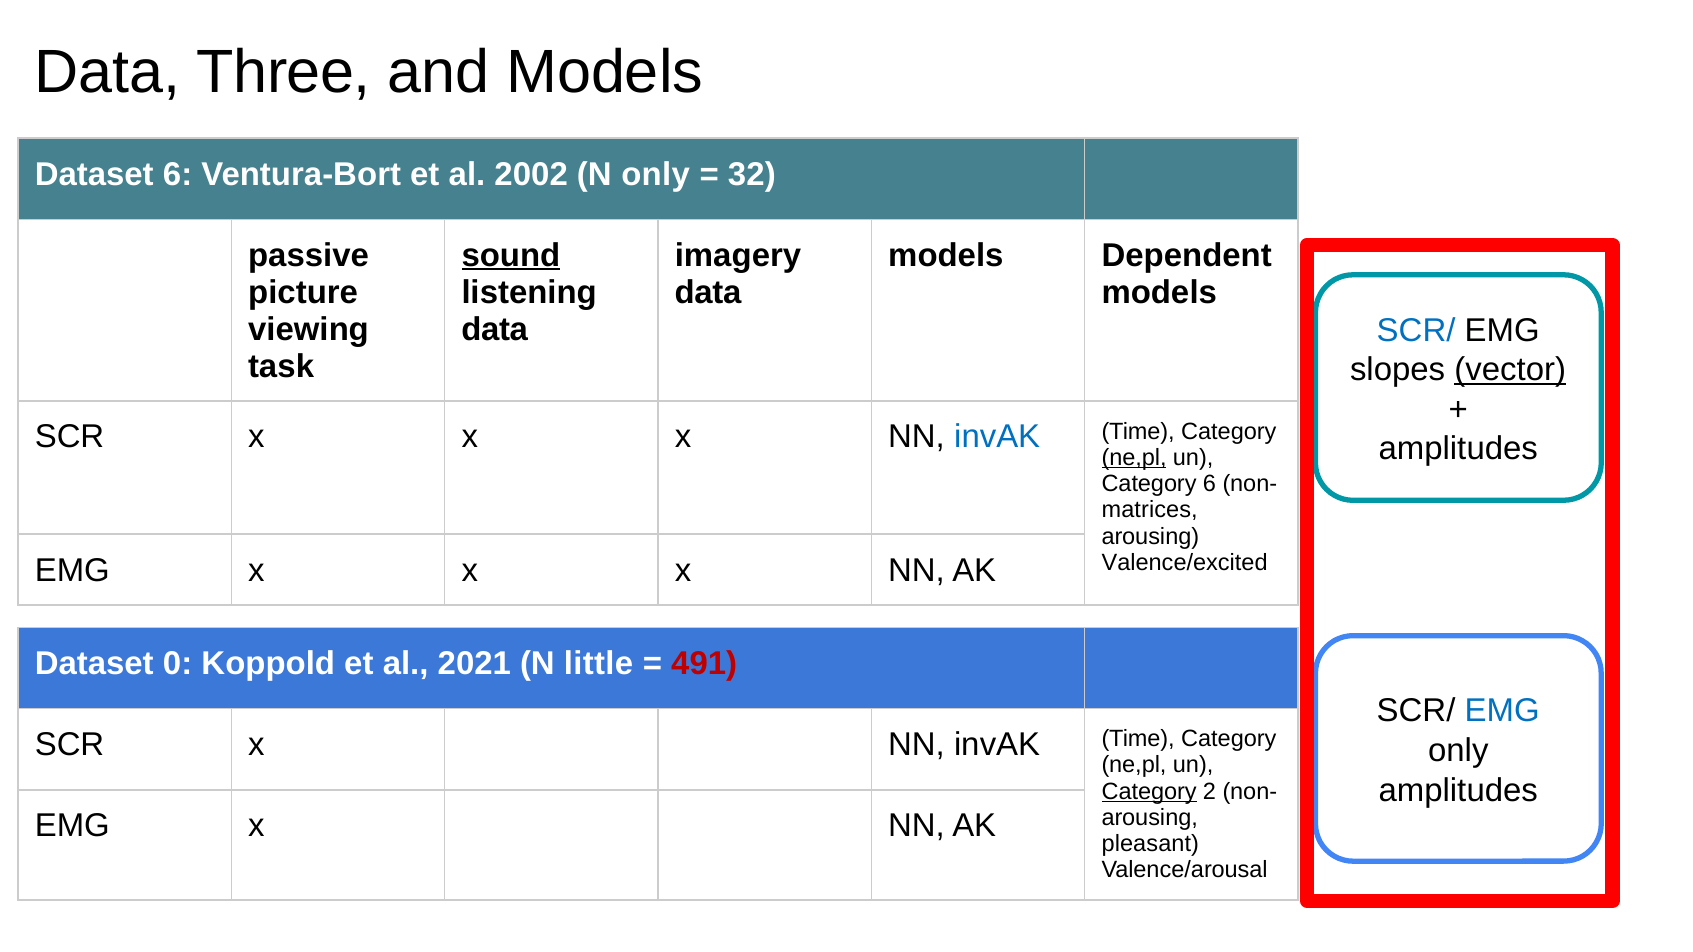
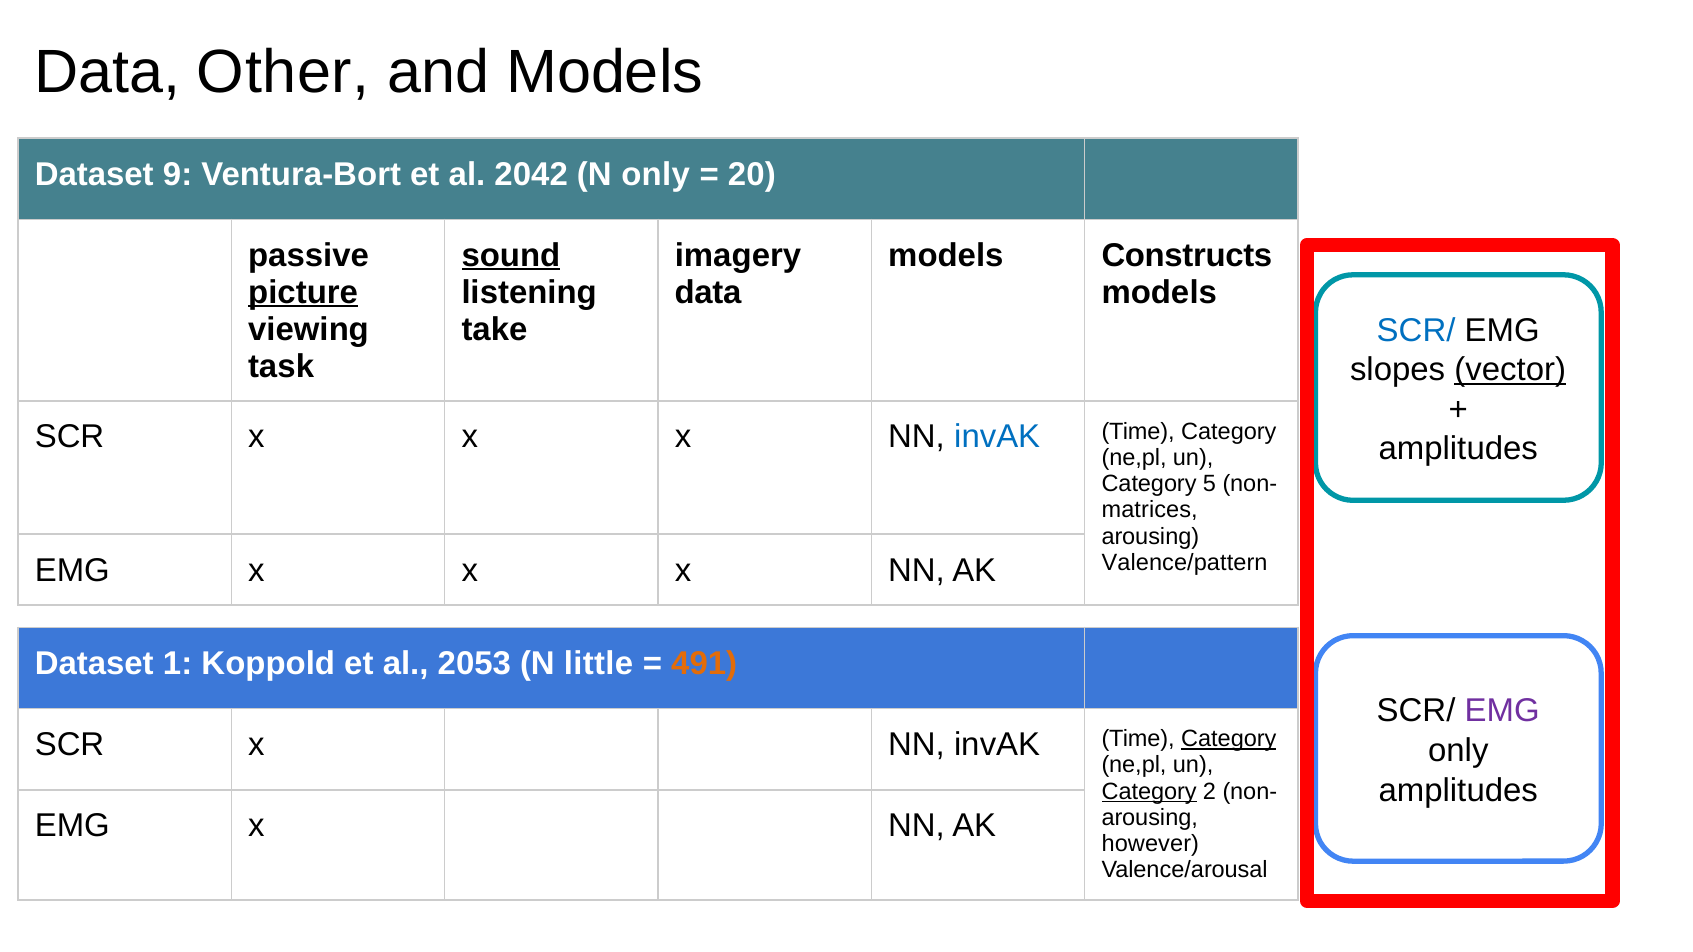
Three: Three -> Other (283, 73)
Dataset 6: 6 -> 9 (178, 174)
2002: 2002 -> 2042 (531, 174)
32: 32 -> 20 (752, 174)
Dependent: Dependent -> Constructs (1187, 255)
picture underline: none -> present (303, 292)
data: data -> take (494, 329)
ne,pl underline: present -> none (1134, 458)
Category 6: 6 -> 5 (1209, 484)
Valence/excited: Valence/excited -> Valence/pattern (1185, 563)
0: 0 -> 1 (178, 664)
2021: 2021 -> 2053 (474, 664)
491 colour: red -> orange (704, 664)
EMG colour: blue -> purple (1502, 711)
Category underline: none -> present (1229, 739)
pleasant: pleasant -> however (1150, 844)
